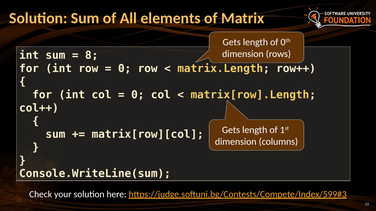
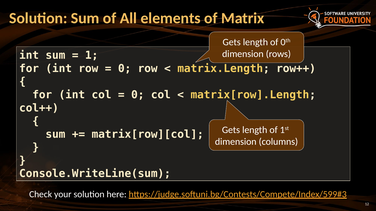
8: 8 -> 1 (92, 55)
